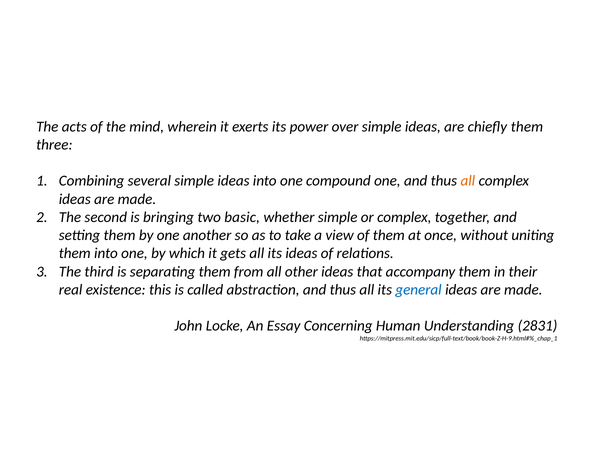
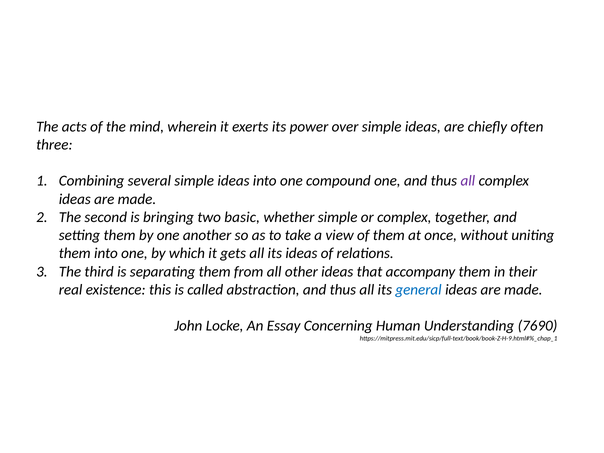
chiefly them: them -> often (527, 127)
all colour: orange -> purple (468, 181)
2831: 2831 -> 7690 (538, 326)
